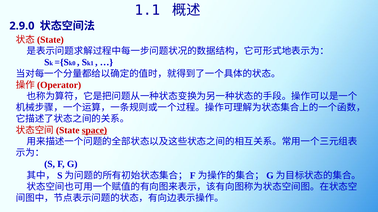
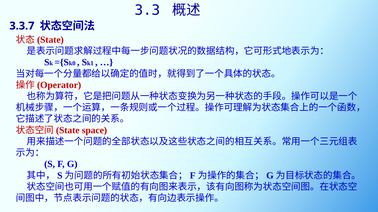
1.1: 1.1 -> 3.3 (147, 10)
2.9.0: 2.9.0 -> 3.3.7 (22, 26)
space underline: present -> none (94, 131)
